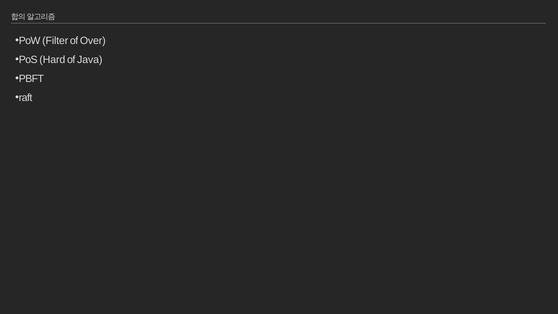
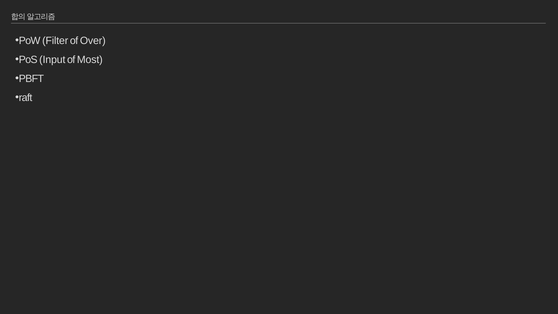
Hard: Hard -> Input (52, 60)
Java: Java -> Most (90, 60)
